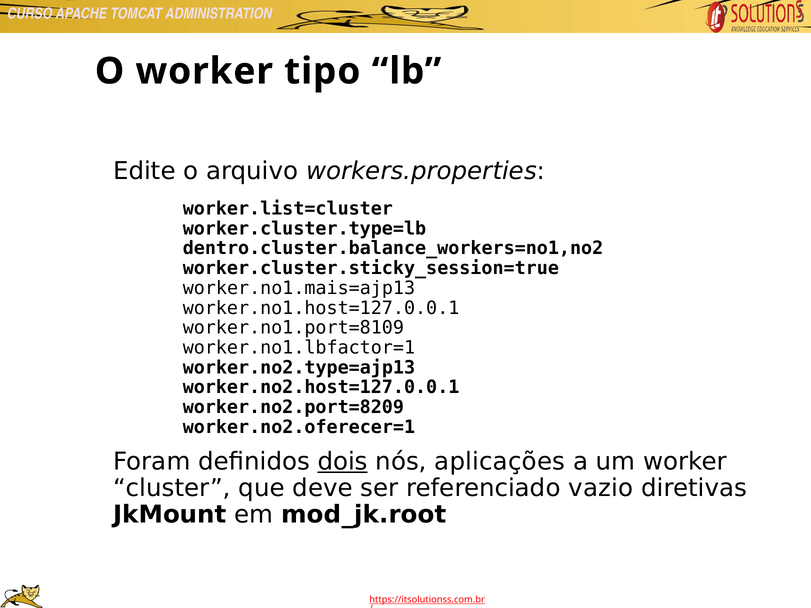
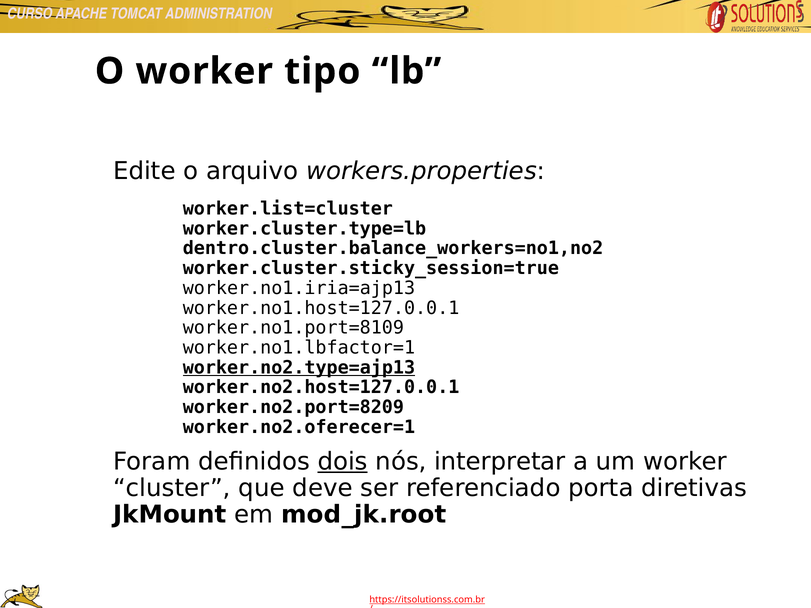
worker.no1.mais=ajp13: worker.no1.mais=ajp13 -> worker.no1.iria=ajp13 (299, 288)
worker.no2.type=ajp13 underline: none -> present (299, 368)
aplicações: aplicações -> interpretar (500, 462)
vazio: vazio -> porta (601, 488)
